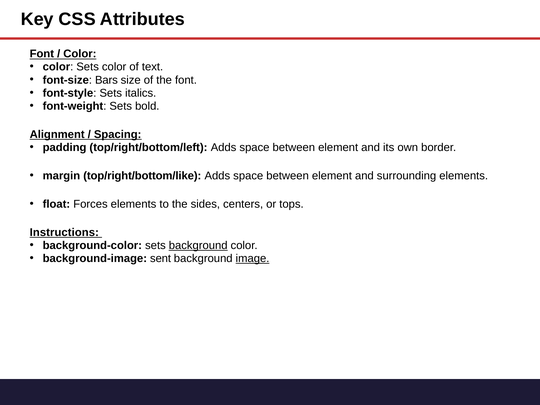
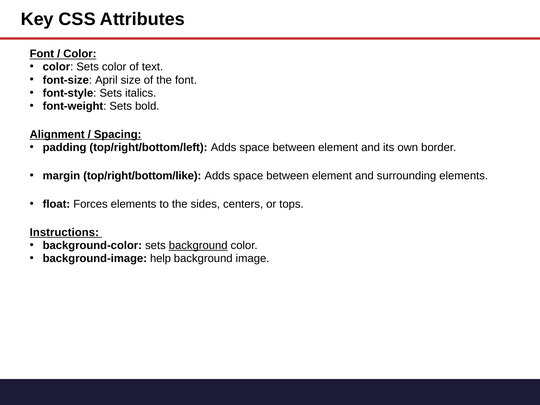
Bars: Bars -> April (106, 80)
sent: sent -> help (161, 258)
image underline: present -> none (253, 258)
